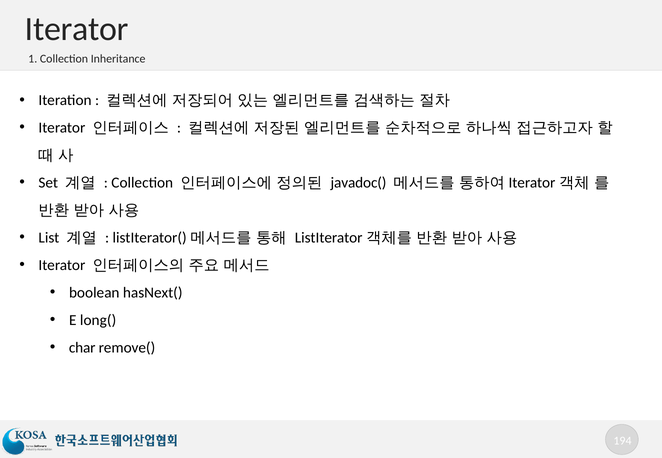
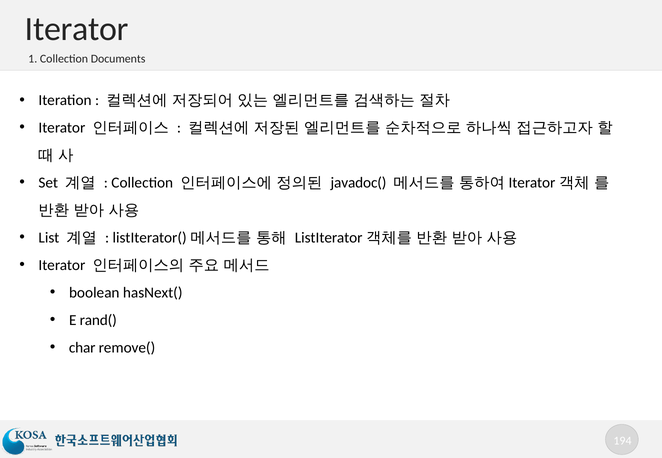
Inheritance: Inheritance -> Documents (118, 59)
long(: long( -> rand( (98, 320)
